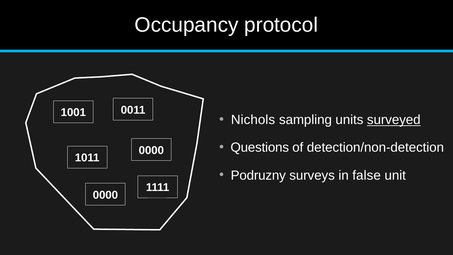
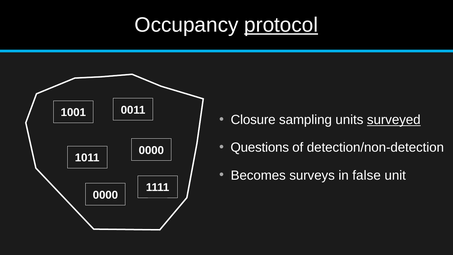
protocol underline: none -> present (281, 25)
Nichols: Nichols -> Closure (253, 120)
Podruzny: Podruzny -> Becomes (258, 175)
